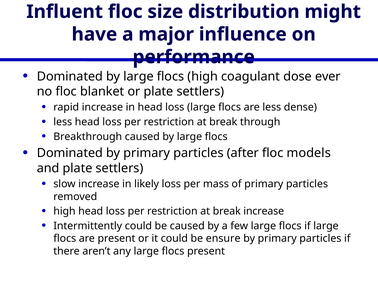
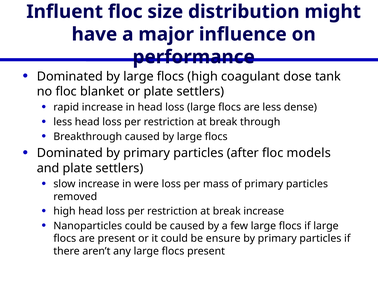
ever: ever -> tank (328, 76)
likely: likely -> were (146, 184)
Intermittently: Intermittently -> Nanoparticles (88, 226)
